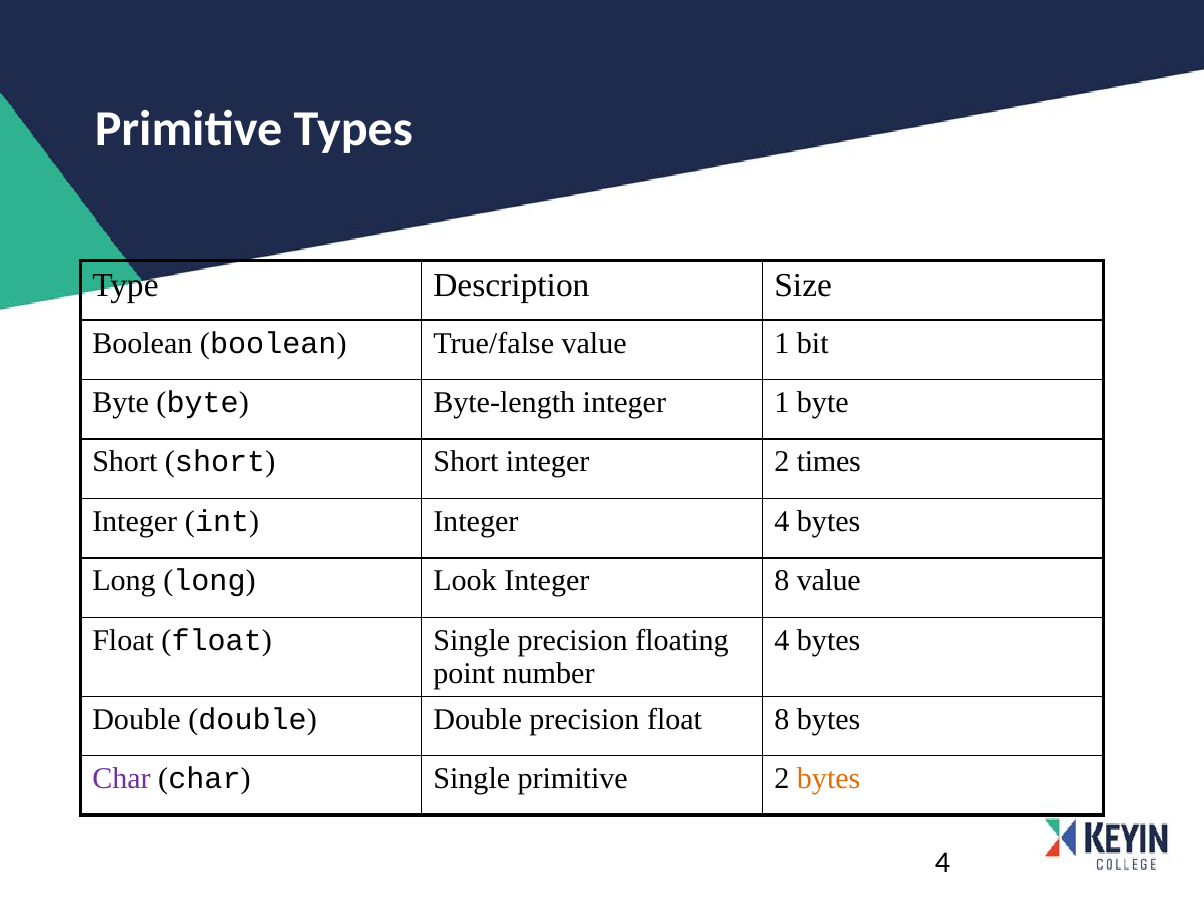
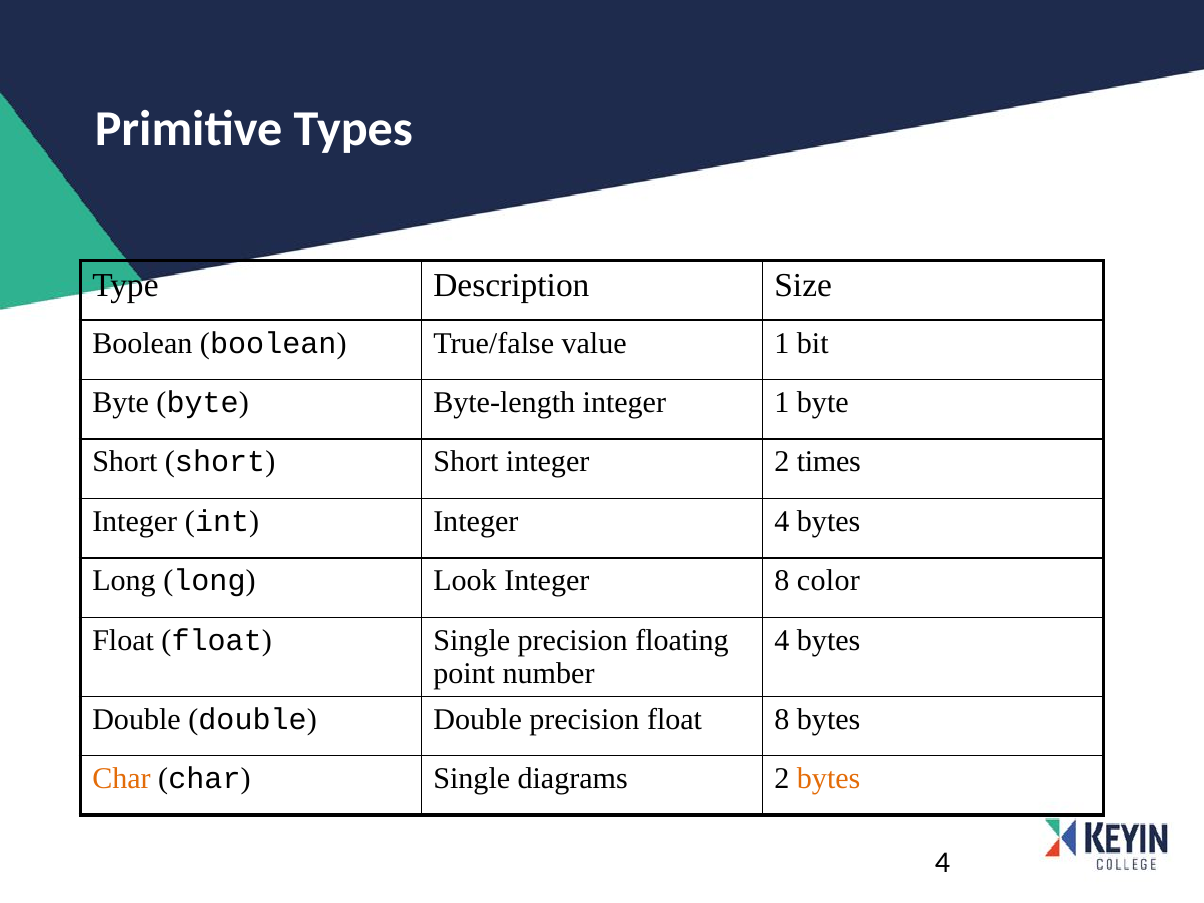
8 value: value -> color (828, 581)
Char colour: purple -> orange (121, 779)
Single primitive: primitive -> diagrams (573, 779)
